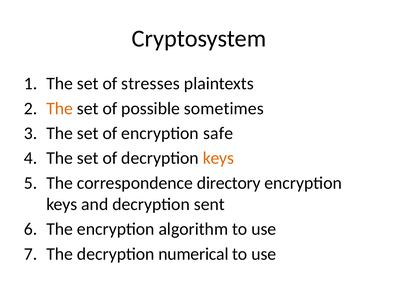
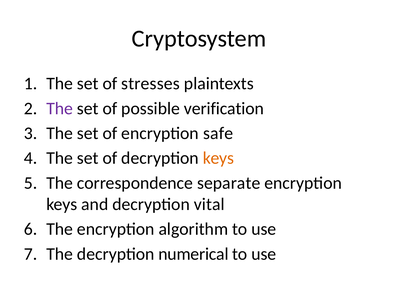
The colour: orange -> purple (60, 108)
sometimes: sometimes -> verification (224, 108)
directory: directory -> separate (229, 183)
sent: sent -> vital (209, 204)
